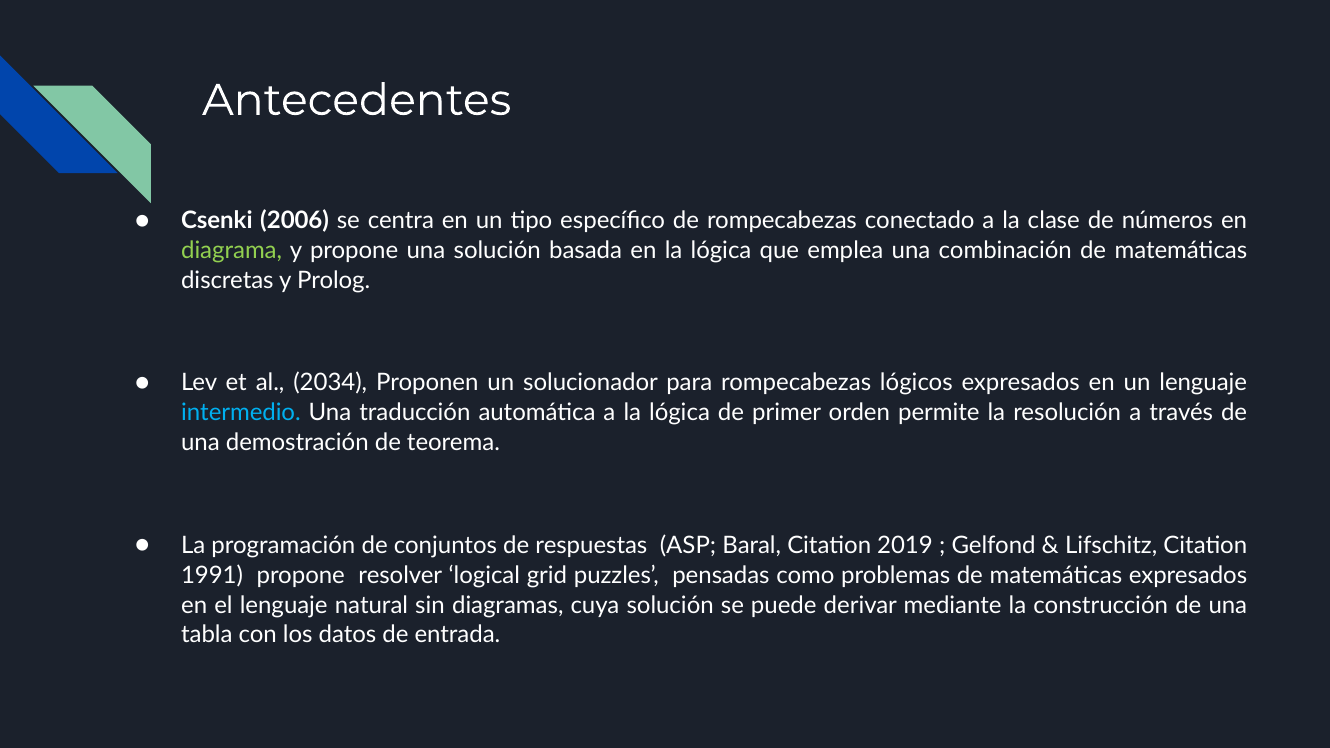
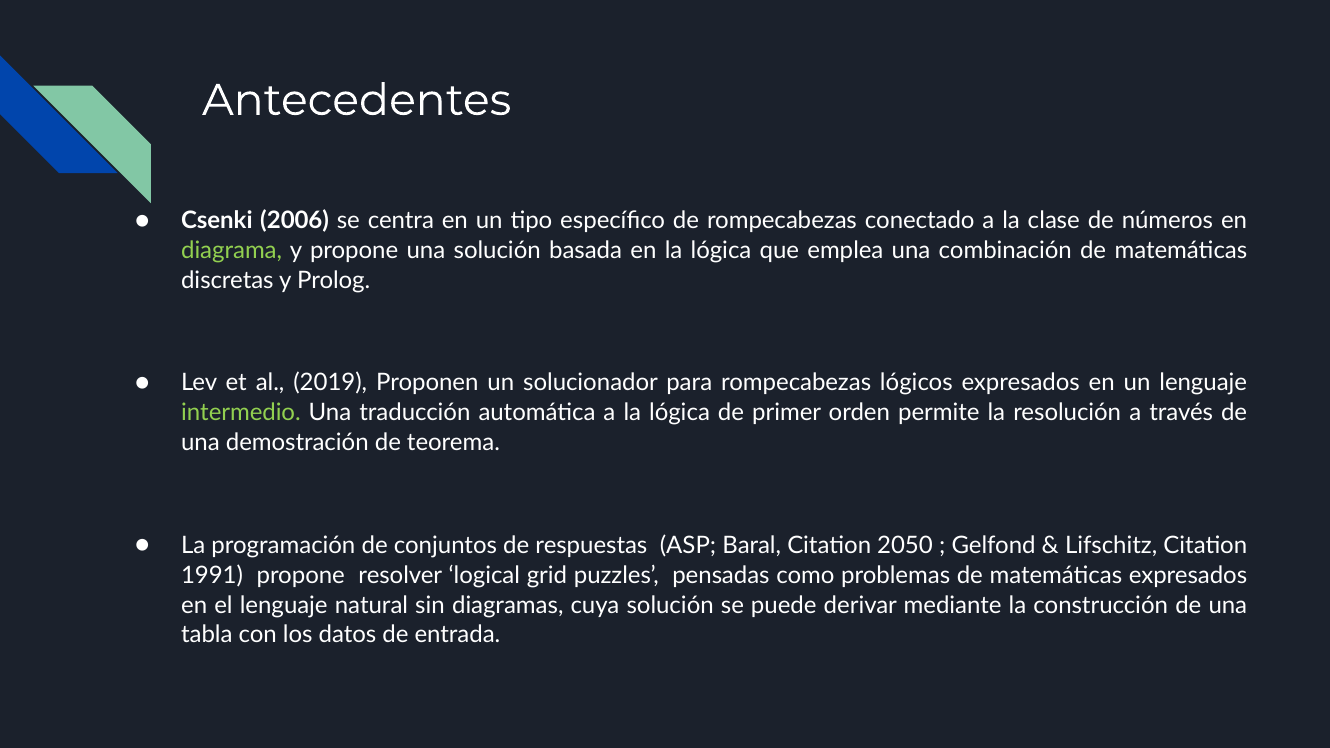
2034: 2034 -> 2019 (330, 383)
intermedio colour: light blue -> light green (241, 413)
2019: 2019 -> 2050 (905, 546)
